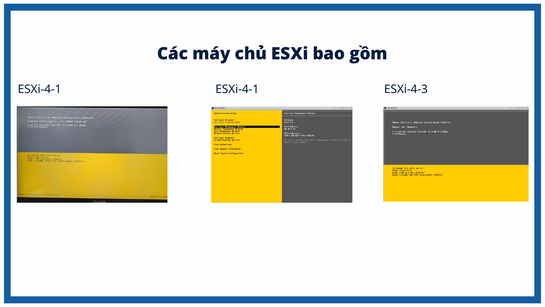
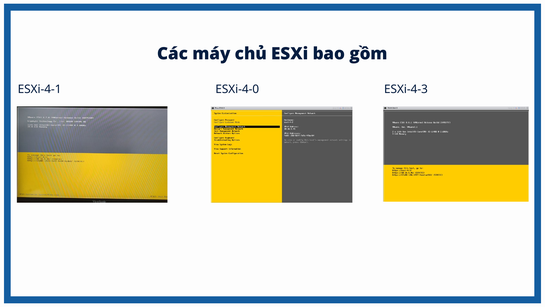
ESXi-4-1 ESXi-4-1: ESXi-4-1 -> ESXi-4-0 (237, 89)
